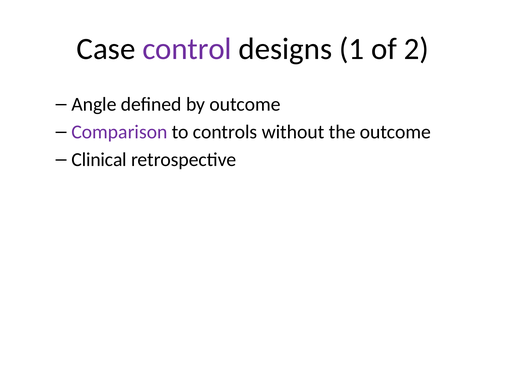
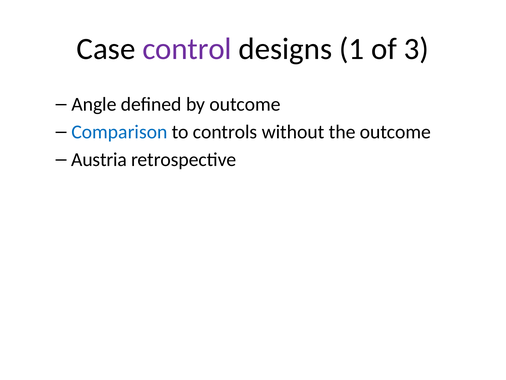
2: 2 -> 3 (416, 49)
Comparison colour: purple -> blue (119, 132)
Clinical: Clinical -> Austria (99, 159)
